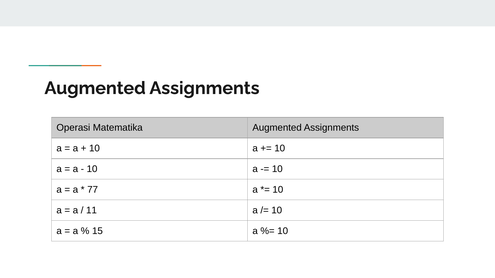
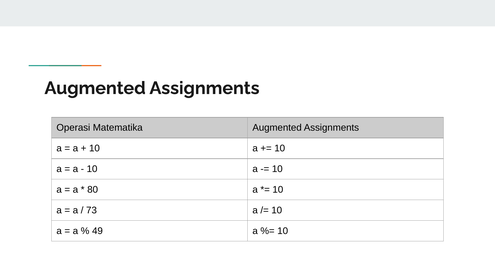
77: 77 -> 80 (93, 190)
11: 11 -> 73 (92, 211)
15: 15 -> 49 (97, 231)
